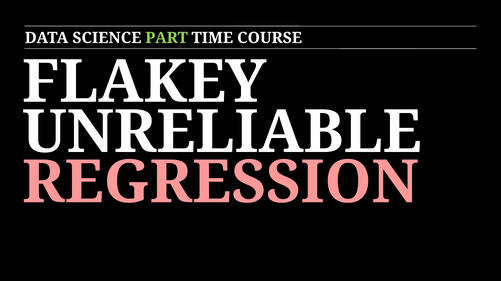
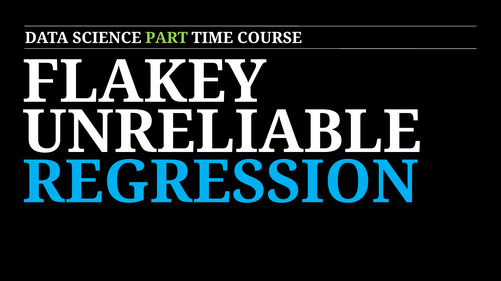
REGRESSION colour: pink -> light blue (220, 183)
